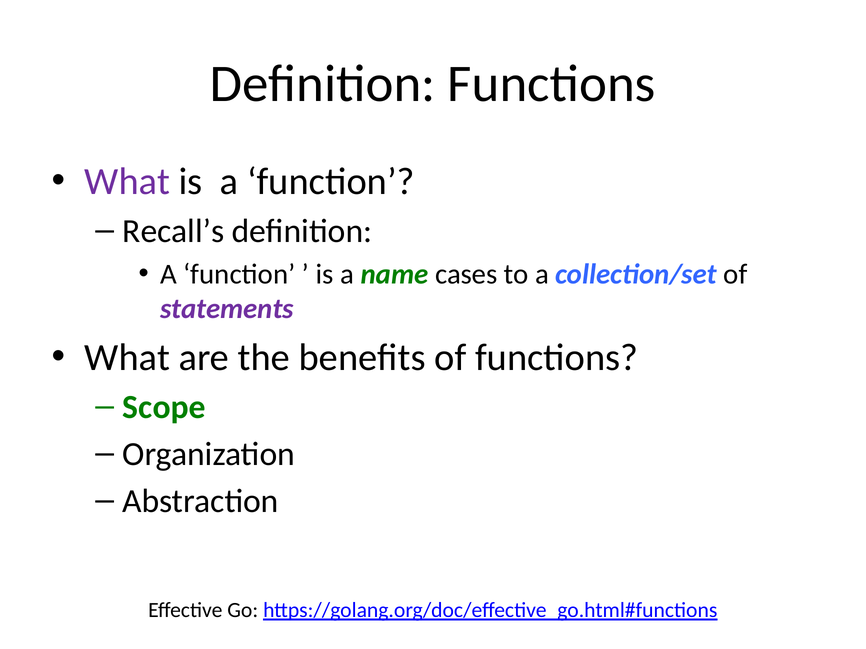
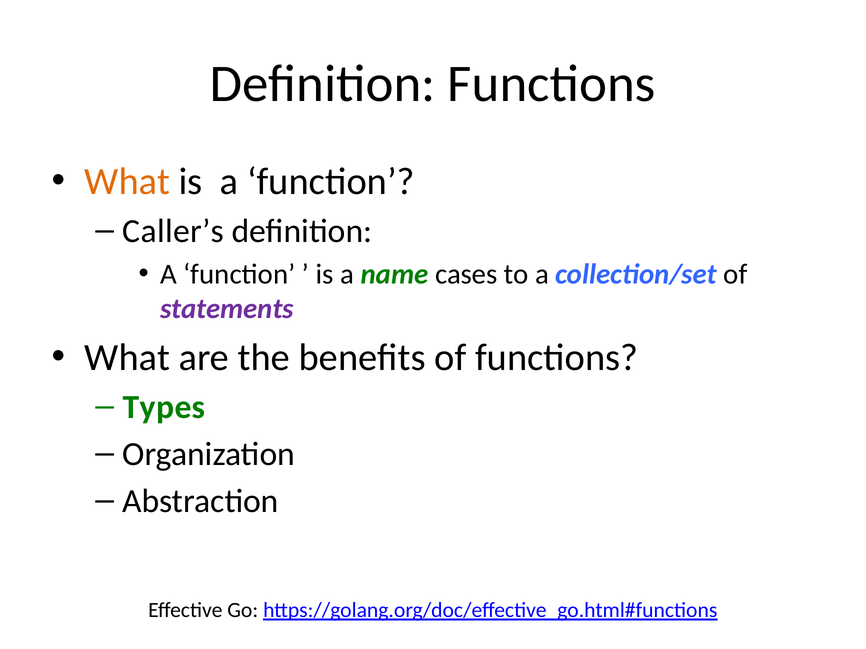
What colour: purple -> orange (127, 182)
Recall’s: Recall’s -> Caller’s (173, 231)
Scope: Scope -> Types (164, 407)
